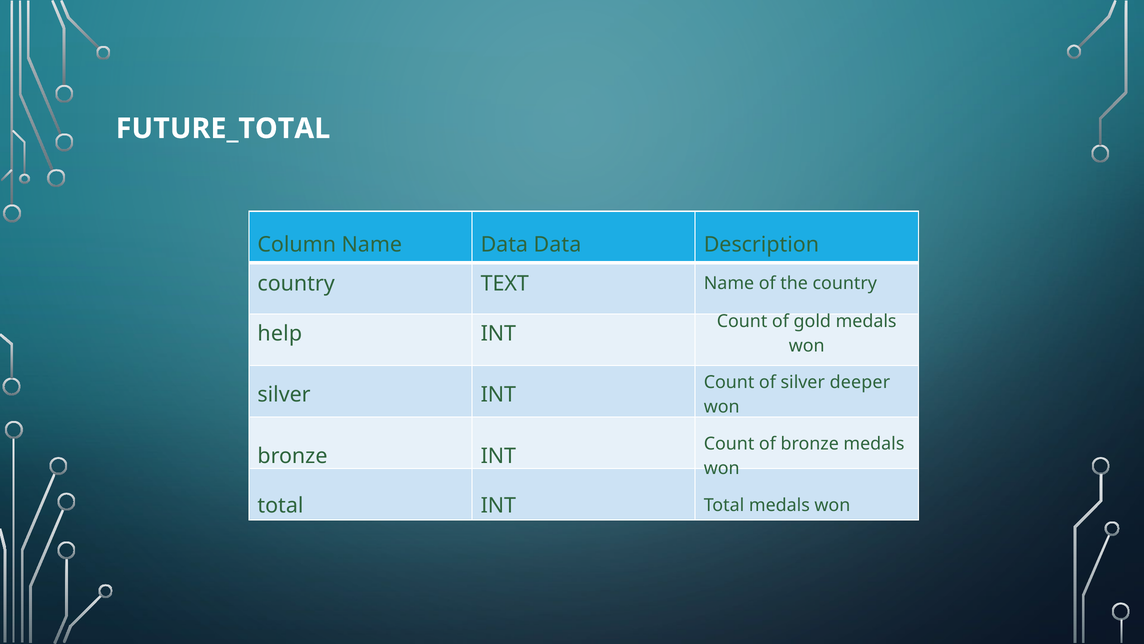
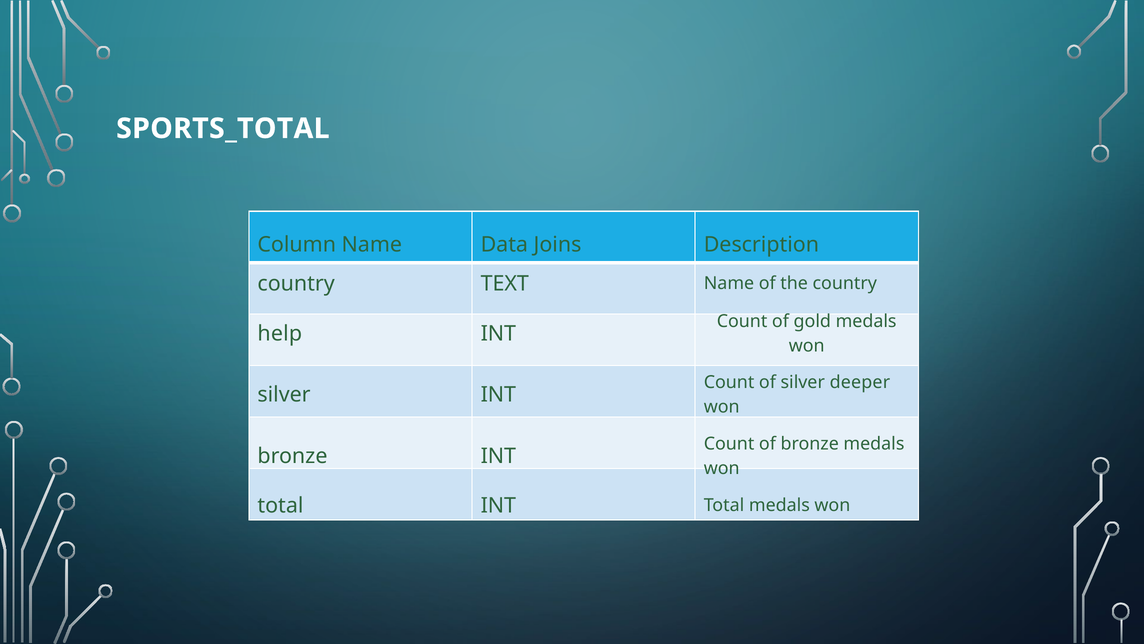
FUTURE_TOTAL: FUTURE_TOTAL -> SPORTS_TOTAL (223, 128)
Data Data: Data -> Joins (557, 244)
